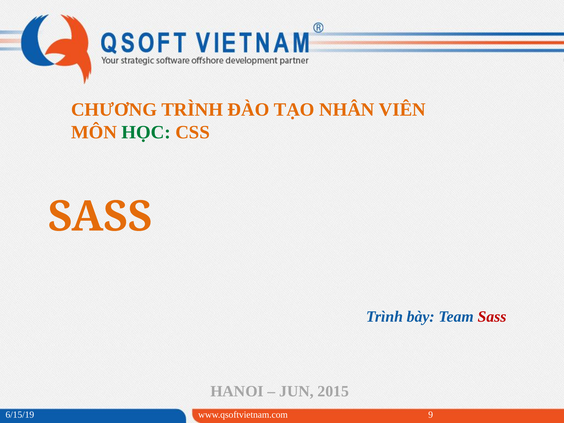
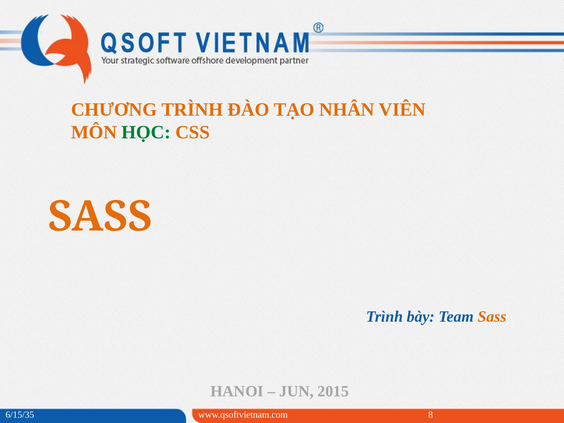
Sass colour: red -> orange (492, 317)
6/15/19: 6/15/19 -> 6/15/35 (20, 415)
9: 9 -> 8 (431, 415)
